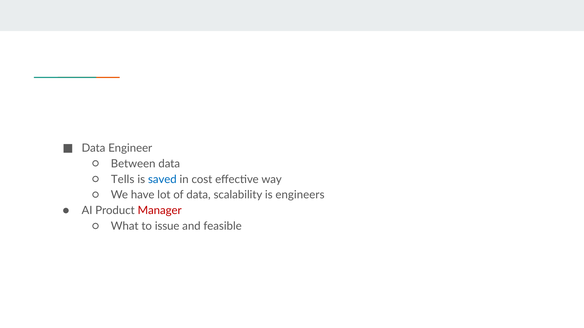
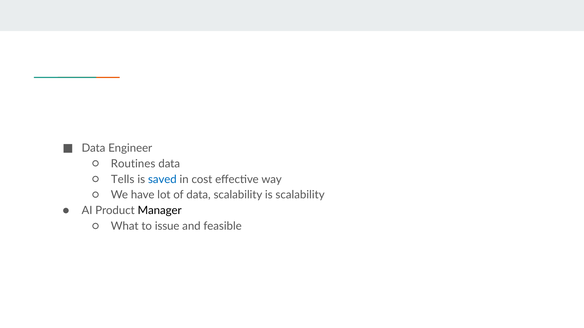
Between: Between -> Routines (133, 164)
is engineers: engineers -> scalability (300, 195)
Manager colour: red -> black (160, 211)
